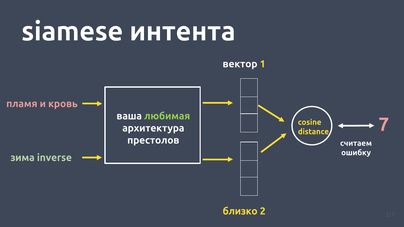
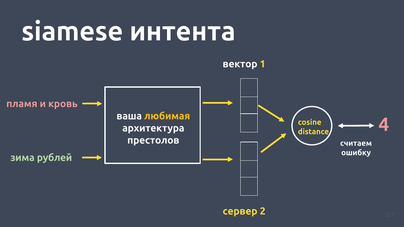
любимая colour: light green -> yellow (167, 116)
7: 7 -> 4 (384, 125)
inverse: inverse -> рублей (54, 158)
близко: близко -> сервер (240, 211)
